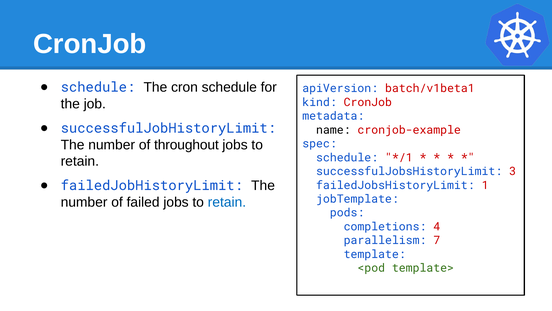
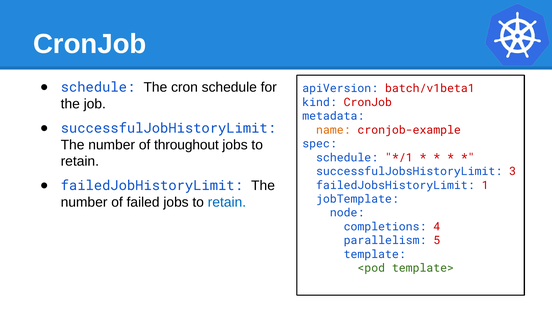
name colour: black -> orange (333, 130)
pods: pods -> node (347, 213)
7: 7 -> 5 (437, 240)
